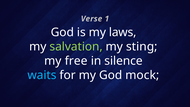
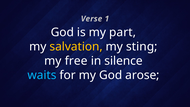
laws: laws -> part (123, 32)
salvation colour: light green -> yellow (76, 47)
mock: mock -> arose (142, 75)
